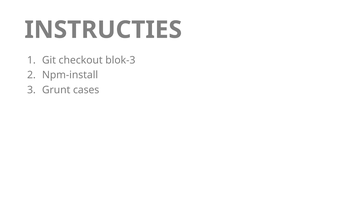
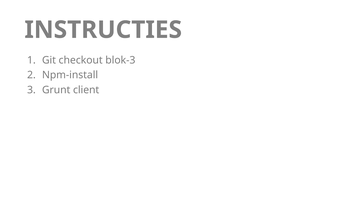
cases: cases -> client (86, 90)
